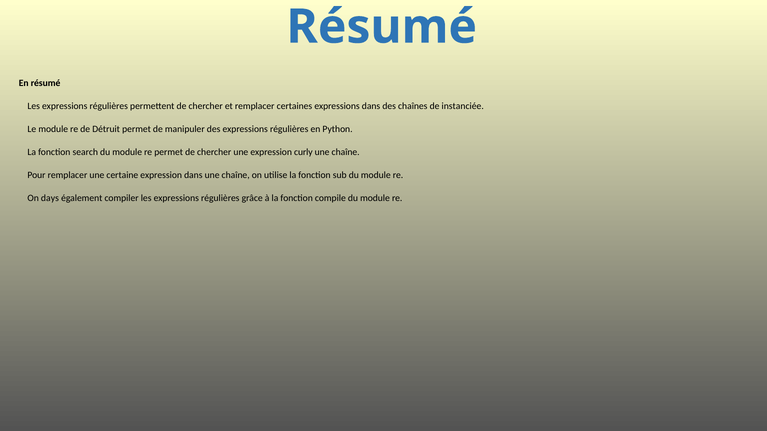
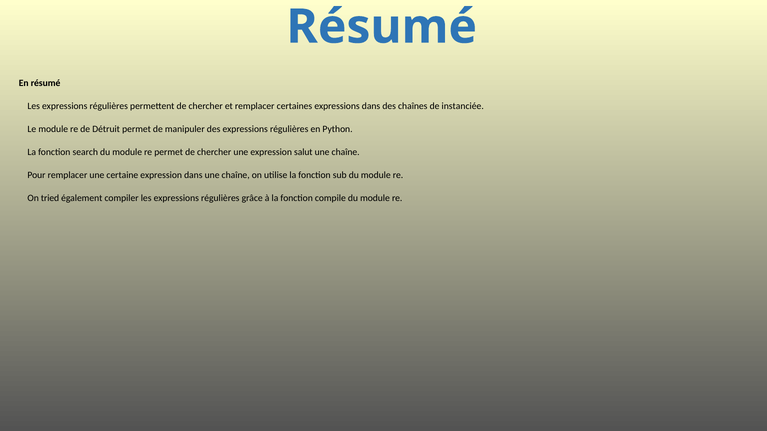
curly: curly -> salut (303, 152)
days: days -> tried (50, 198)
